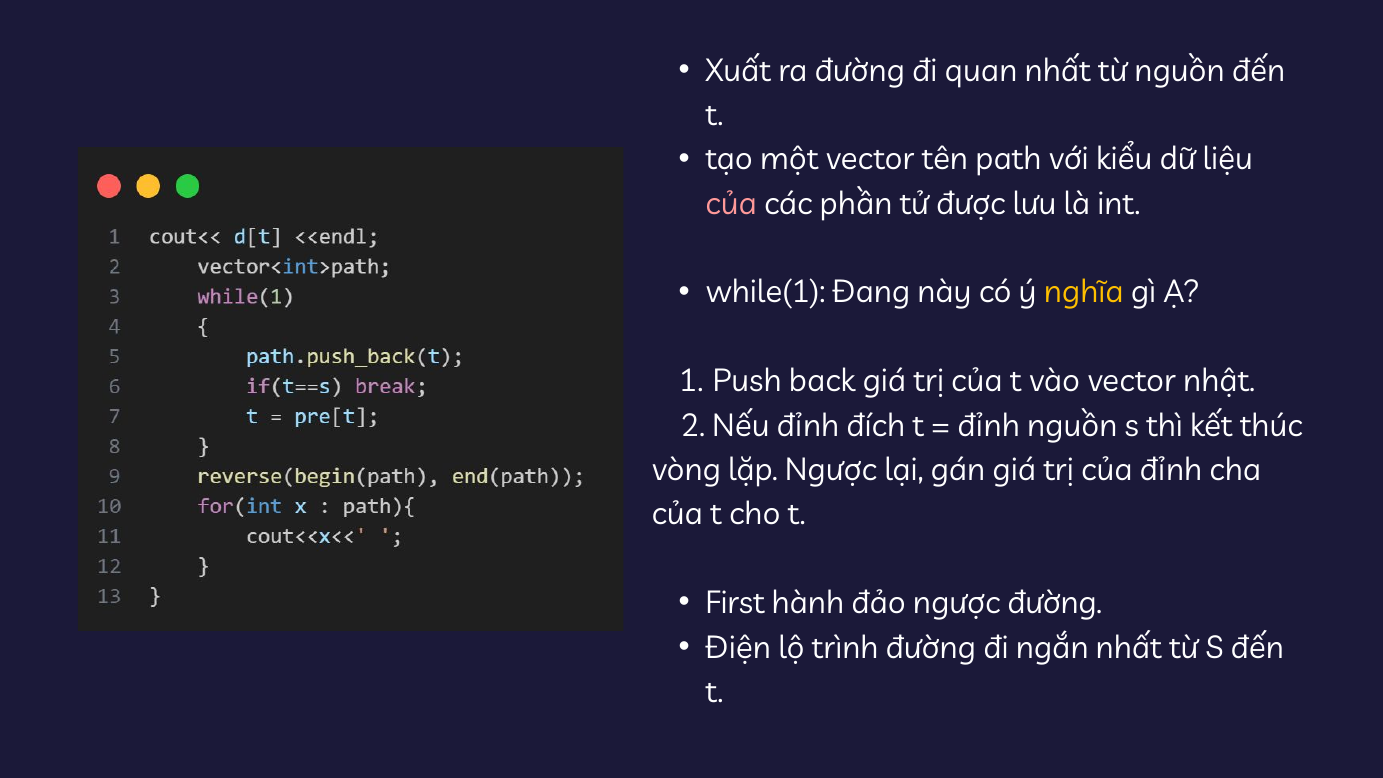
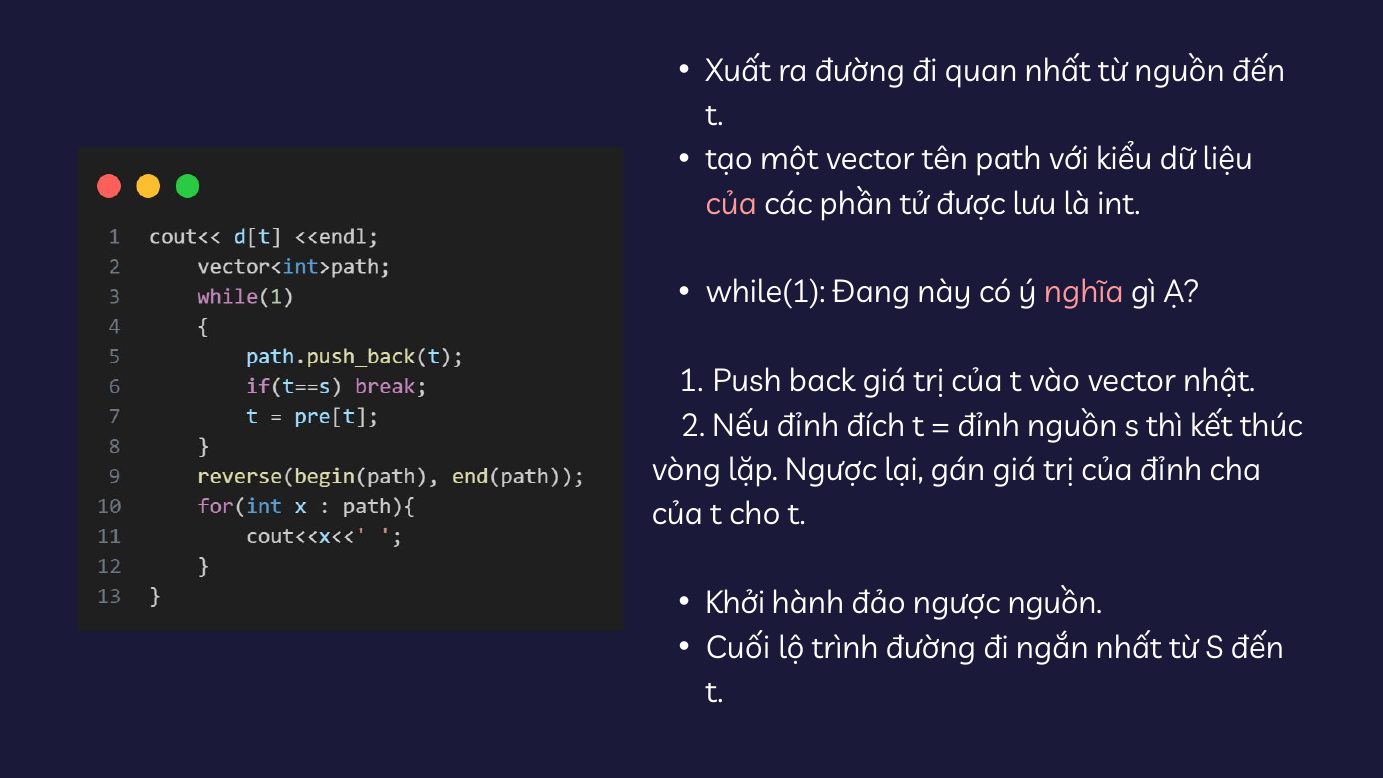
nghĩa colour: yellow -> pink (1084, 292)
First: First -> Khởi (735, 603)
ngược đường: đường -> nguồn (1055, 603)
Điện: Điện -> Cuối (738, 648)
